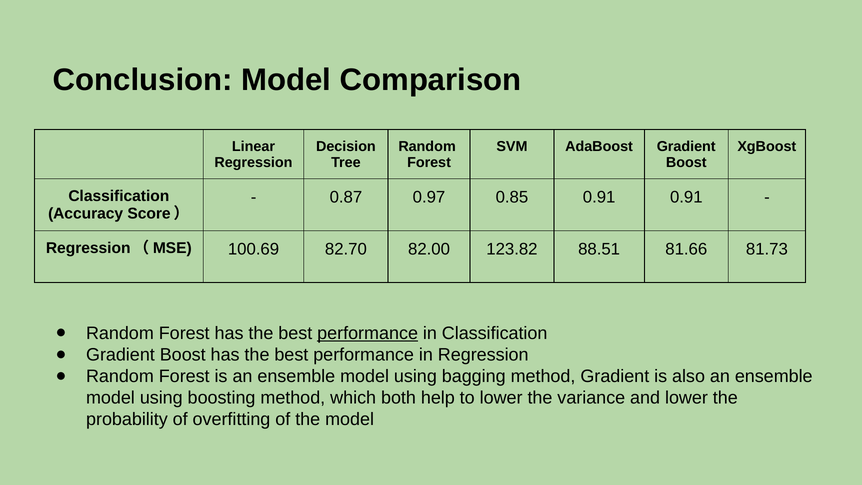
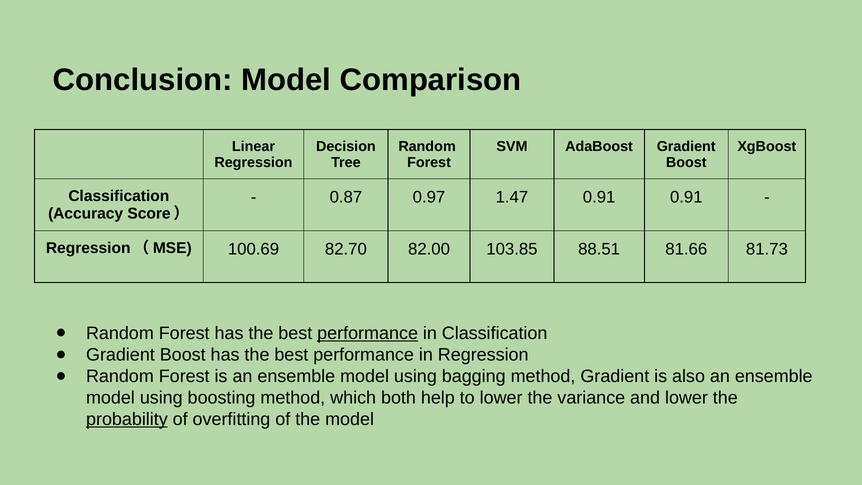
0.85: 0.85 -> 1.47 (512, 197)
123.82: 123.82 -> 103.85 (512, 249)
probability underline: none -> present (127, 419)
